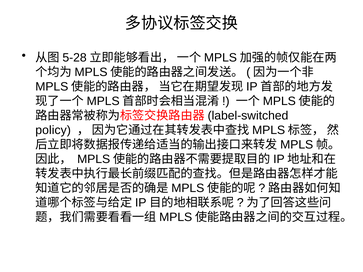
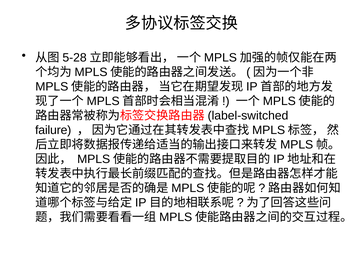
policy: policy -> failure (53, 130)
